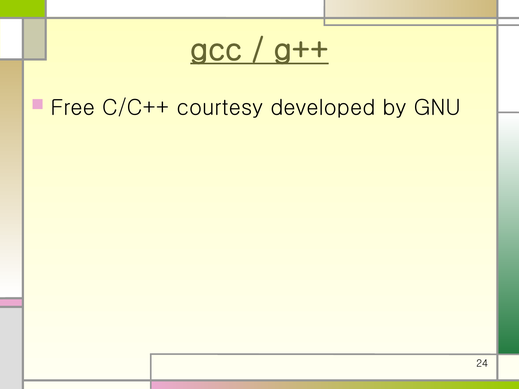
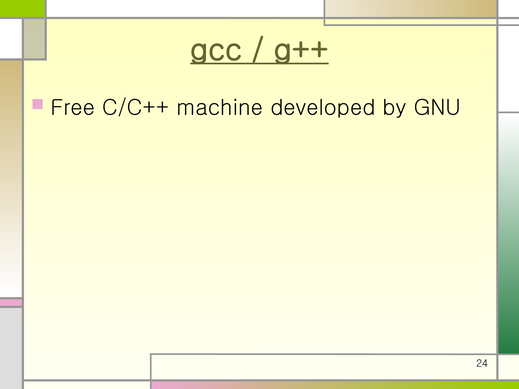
courtesy: courtesy -> machine (220, 108)
